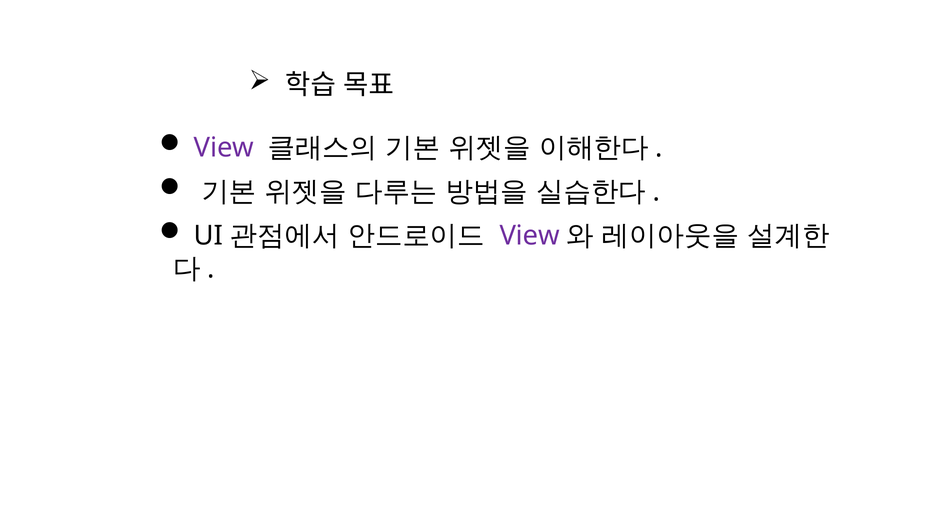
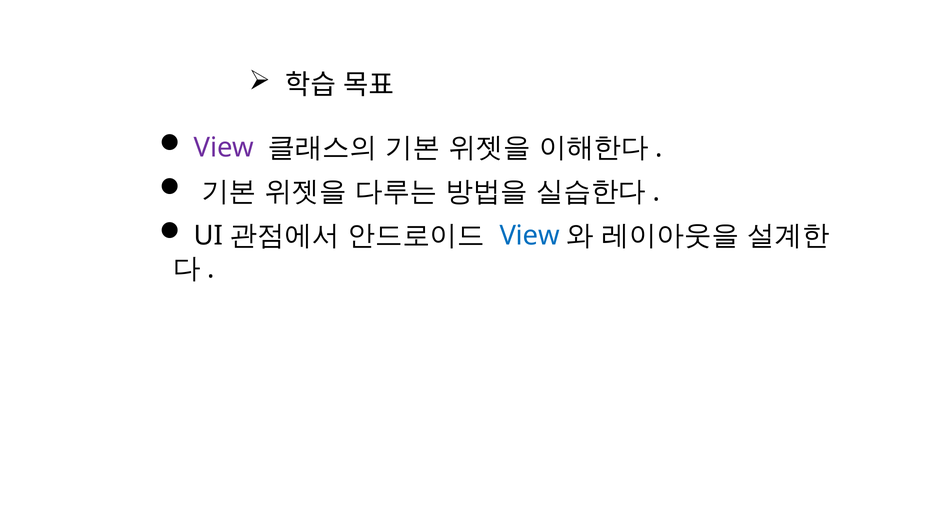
View colour: purple -> blue (530, 236)
